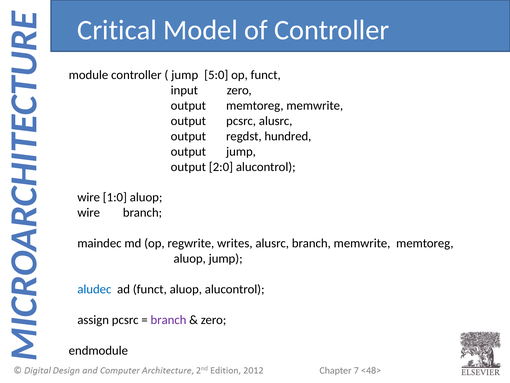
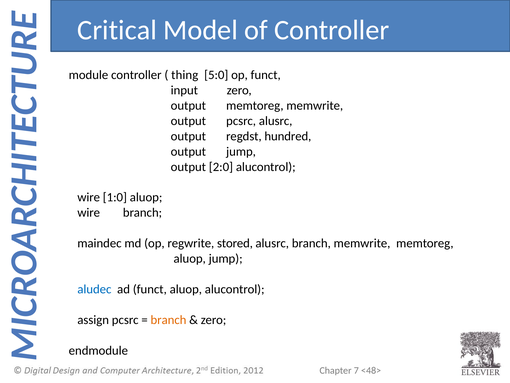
jump: jump -> thing (185, 75)
writes: writes -> stored (235, 243)
branch colour: purple -> orange (168, 320)
